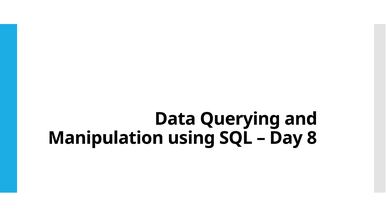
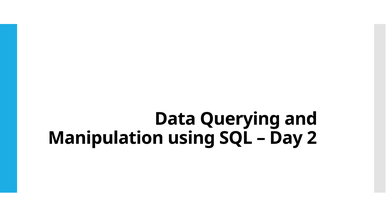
8: 8 -> 2 (312, 138)
